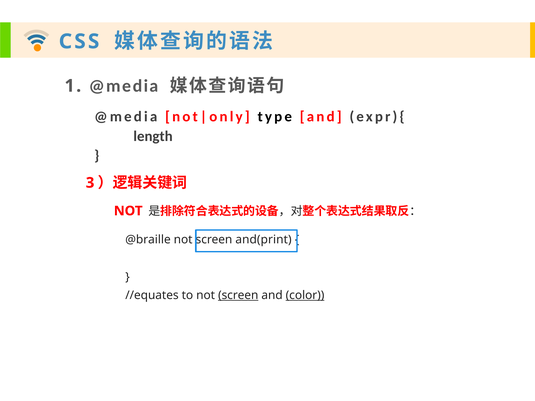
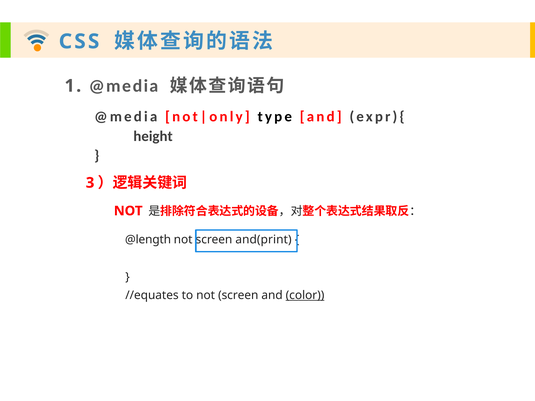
length: length -> height (153, 136)
@braille: @braille -> @length (148, 240)
screen underline: present -> none (238, 295)
